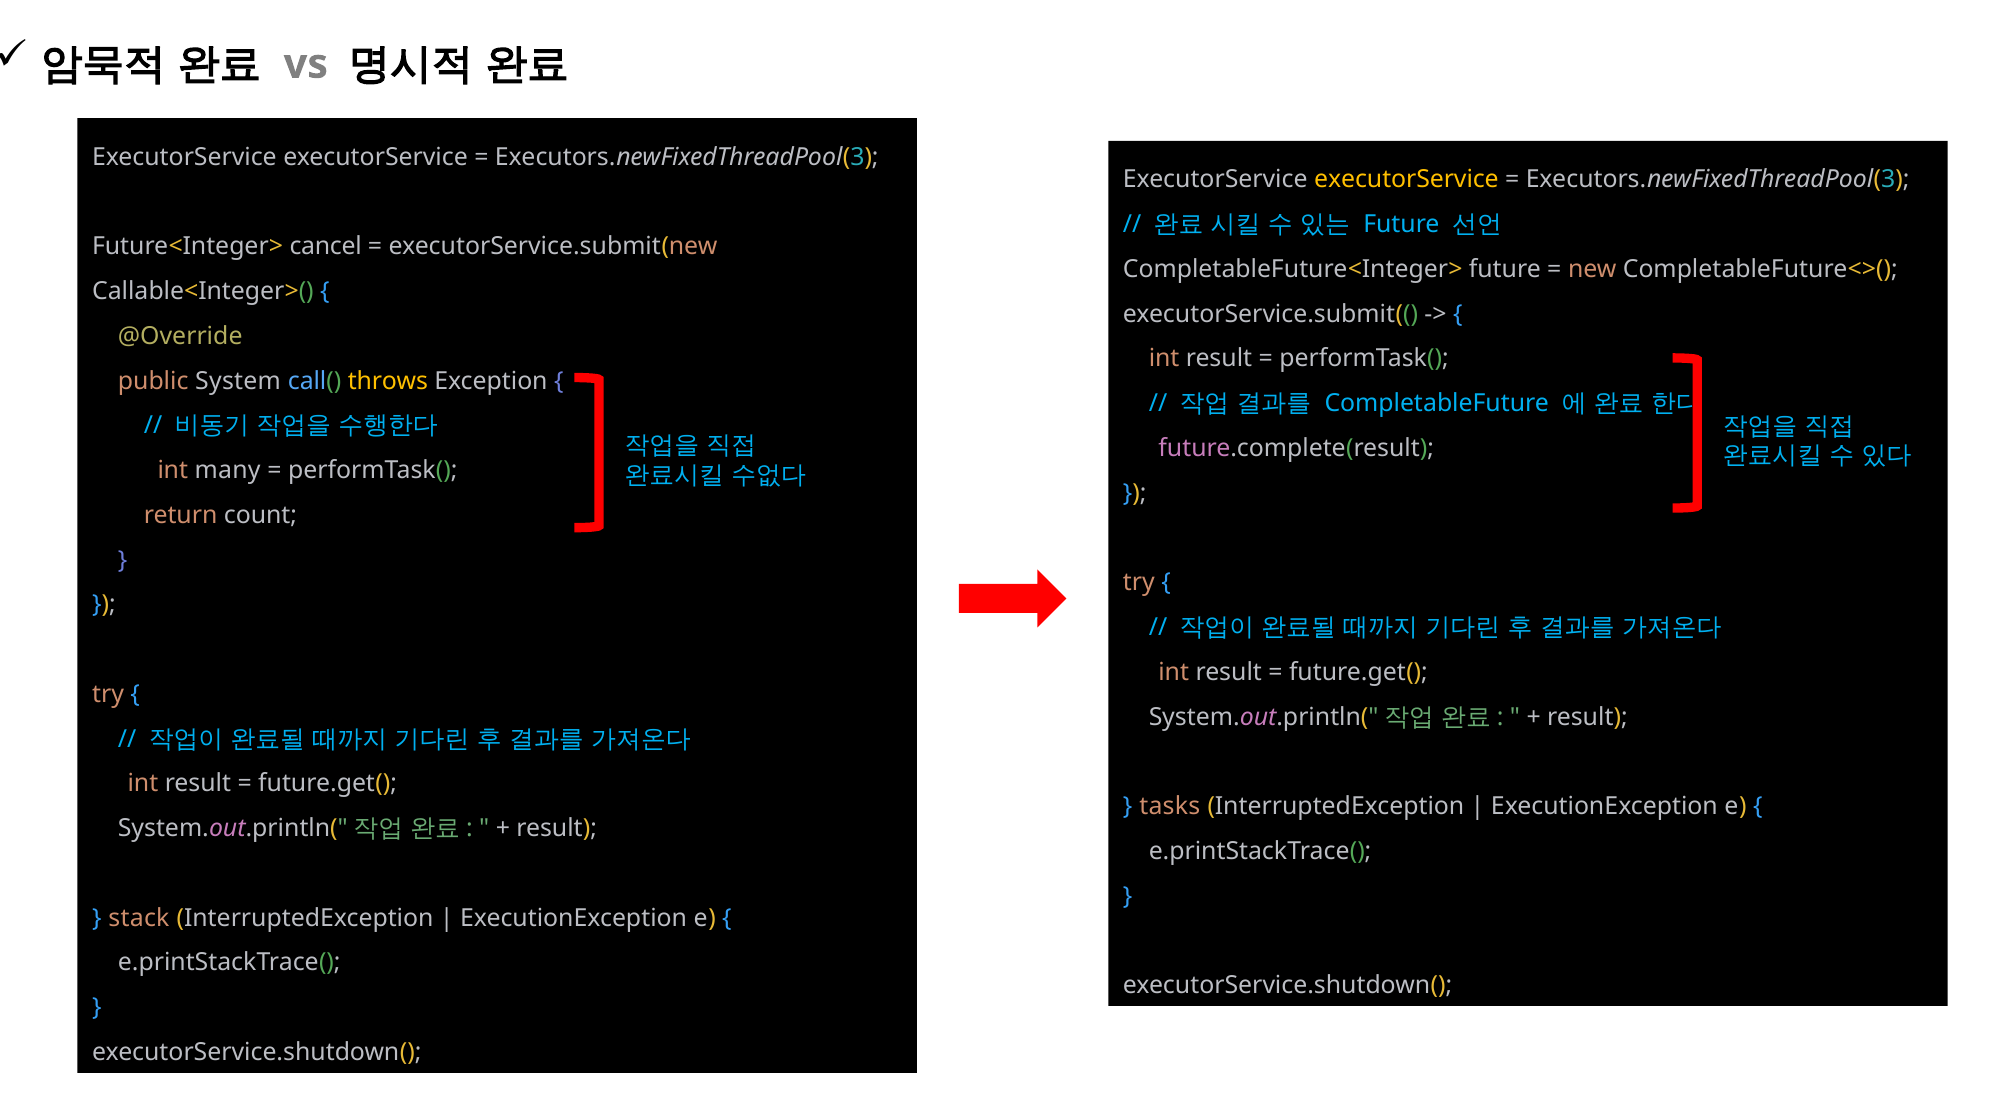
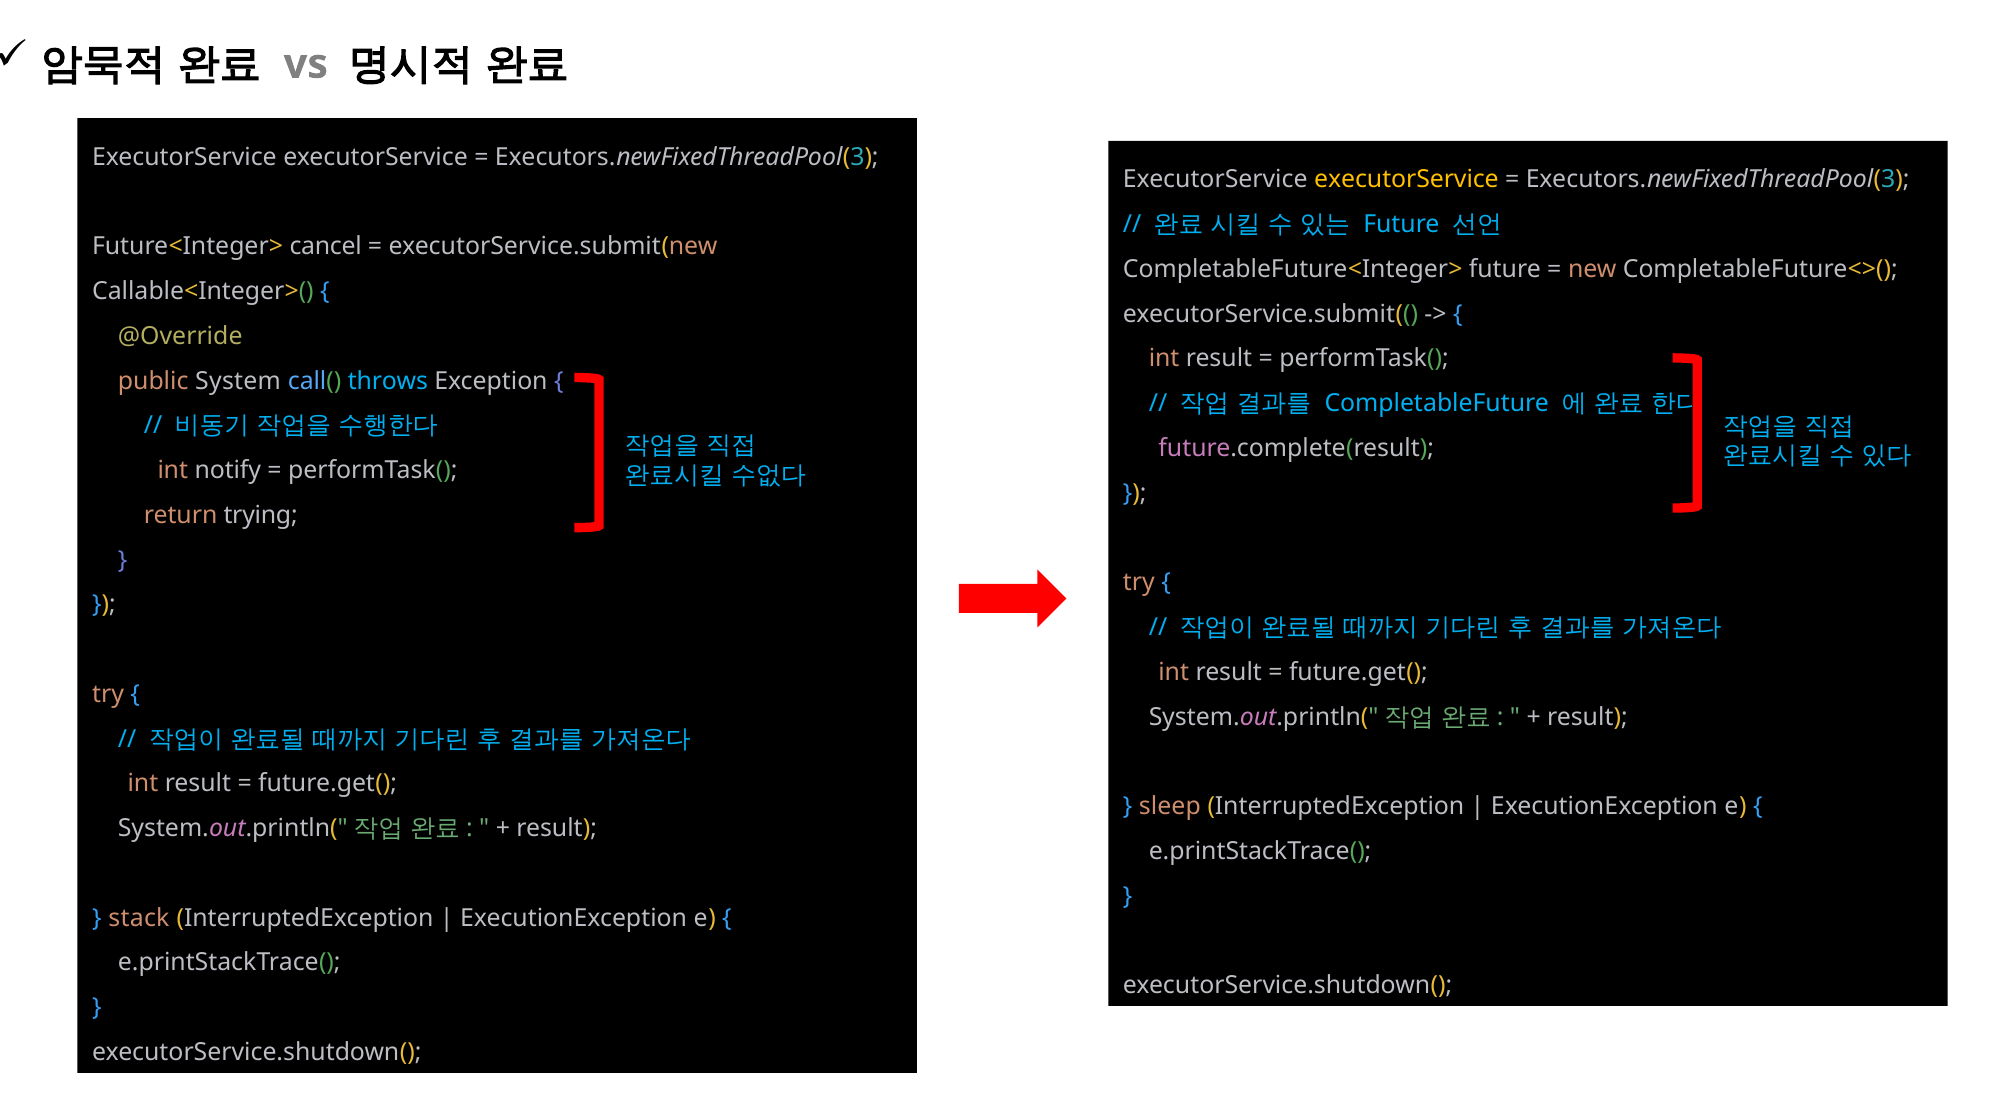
throws colour: yellow -> light blue (388, 381)
many: many -> notify (228, 471)
count: count -> trying (261, 515)
tasks: tasks -> sleep (1170, 807)
